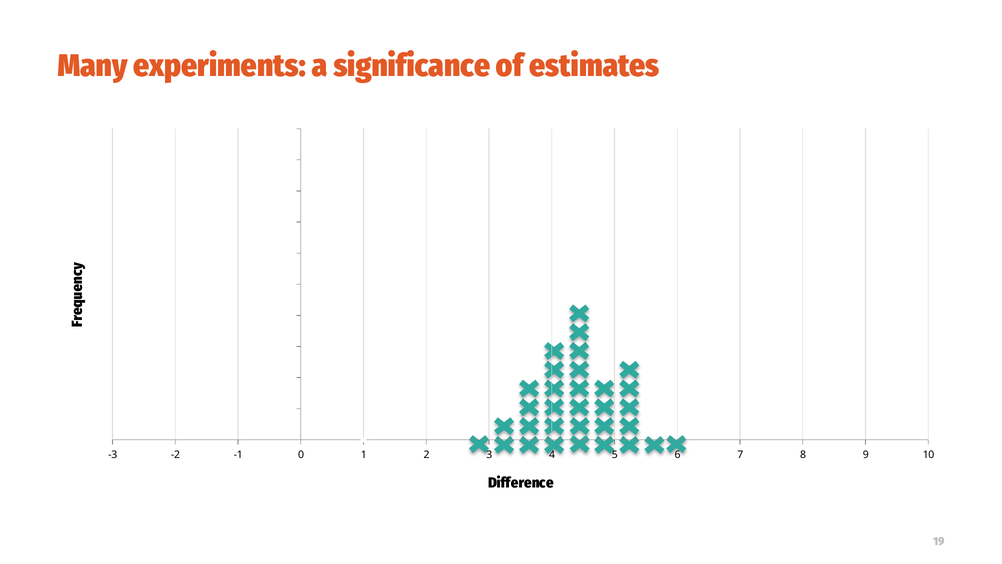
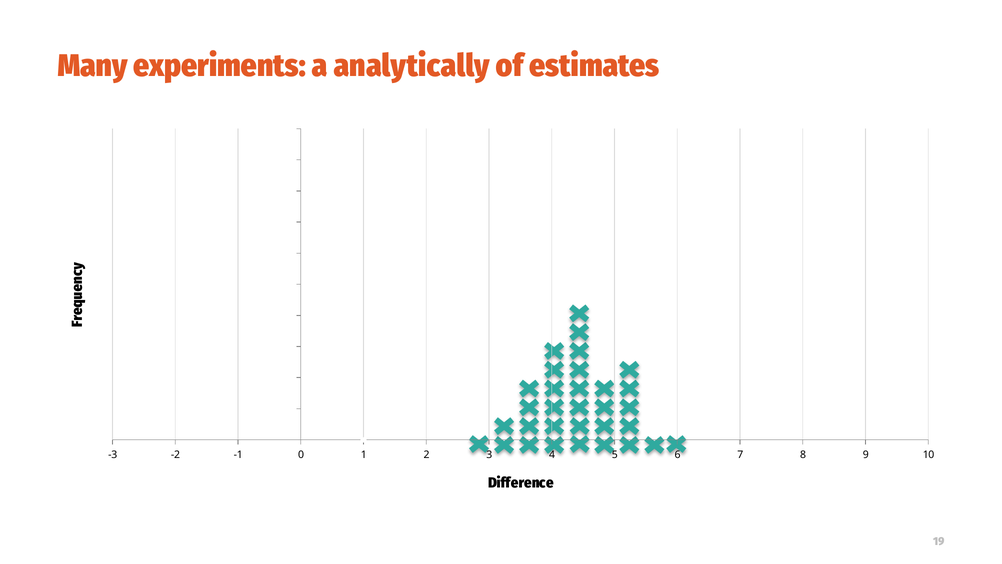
significance: significance -> analytically (412, 66)
